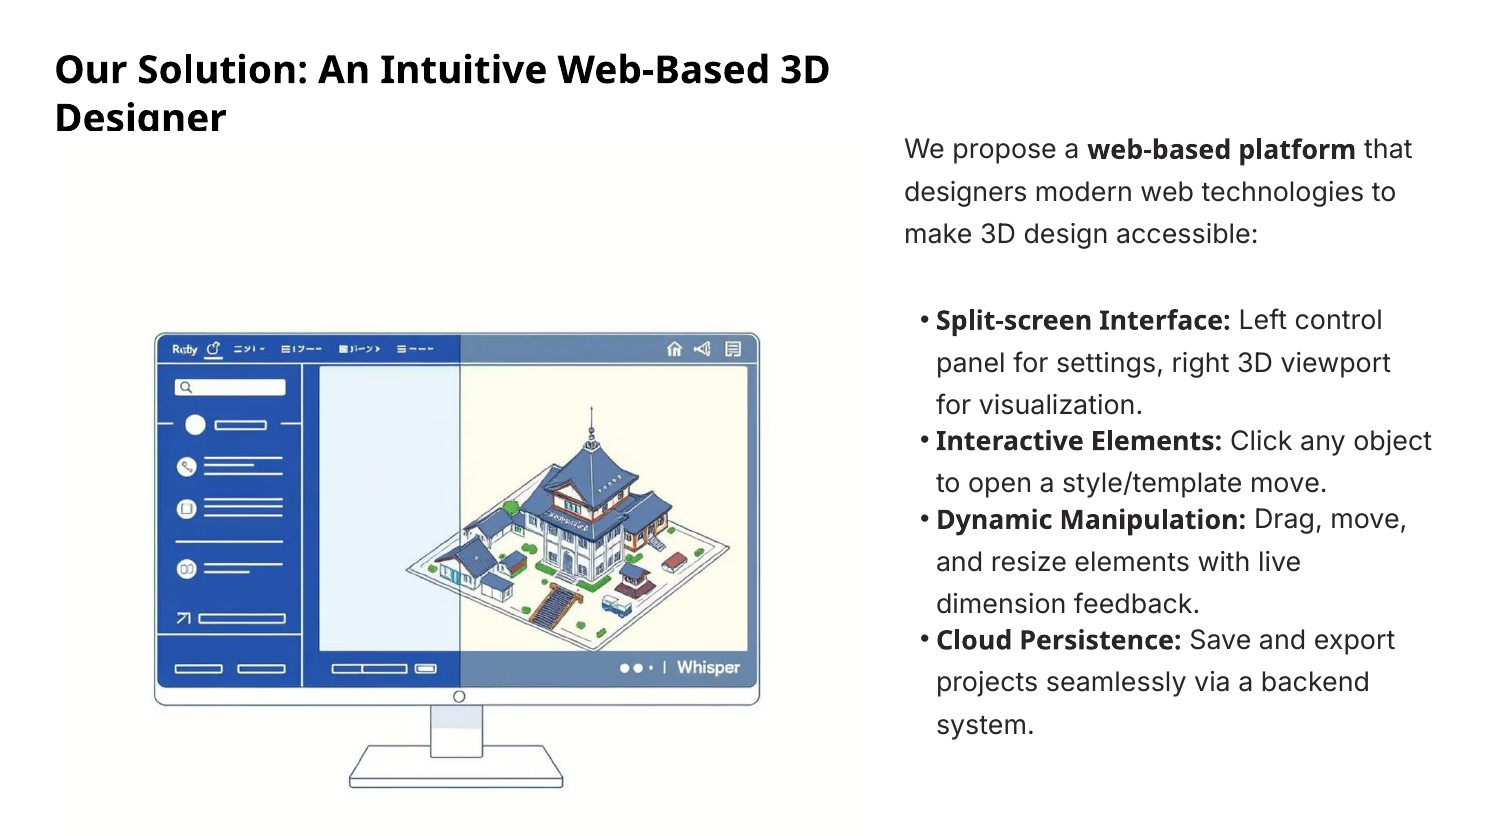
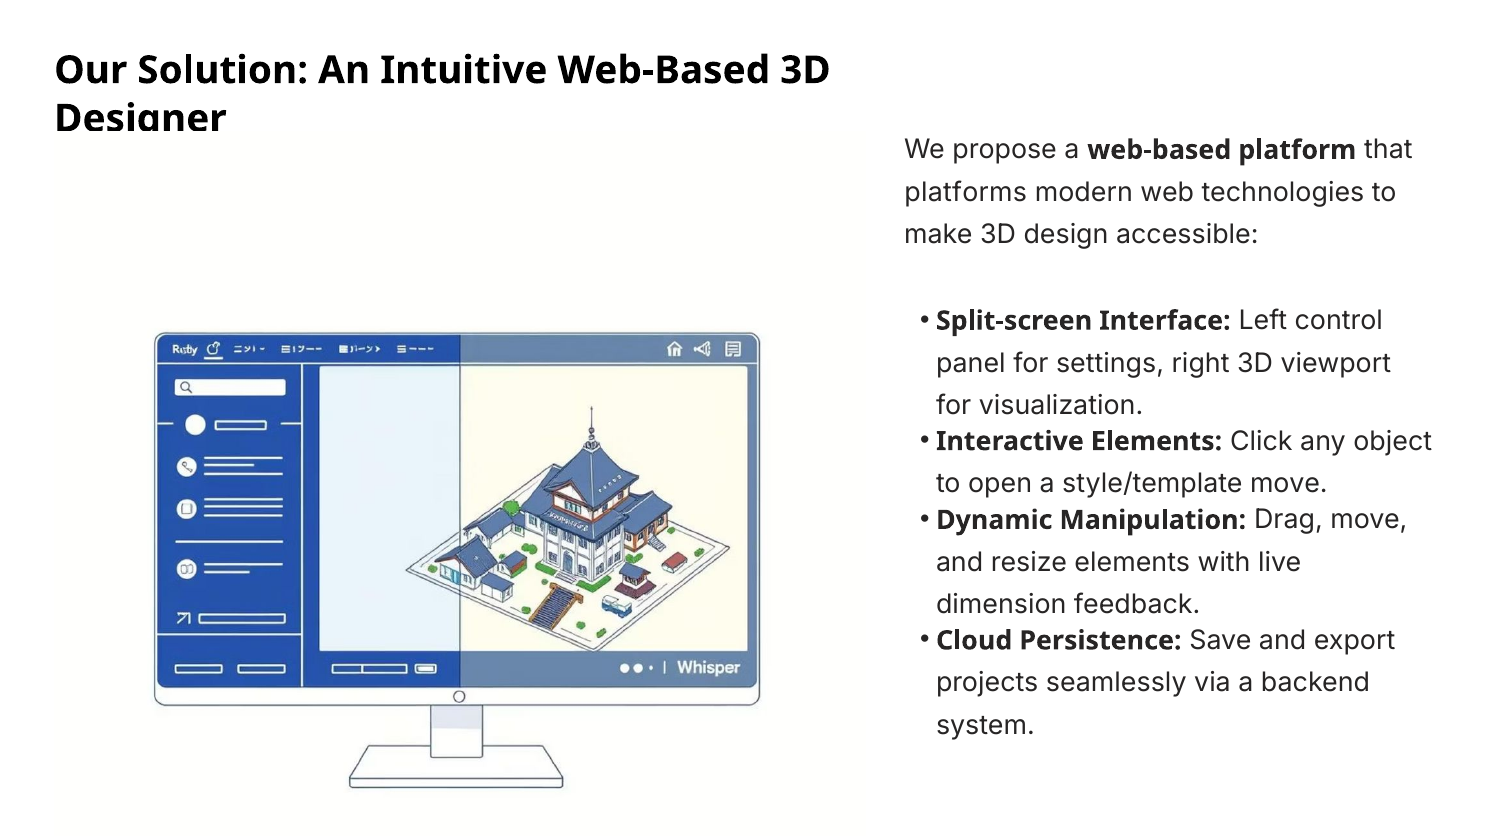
designers: designers -> platforms (966, 192)
